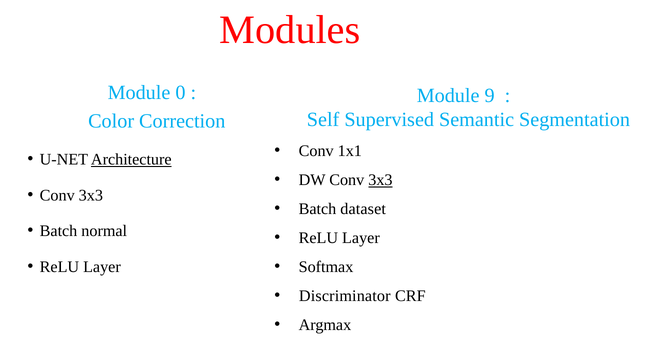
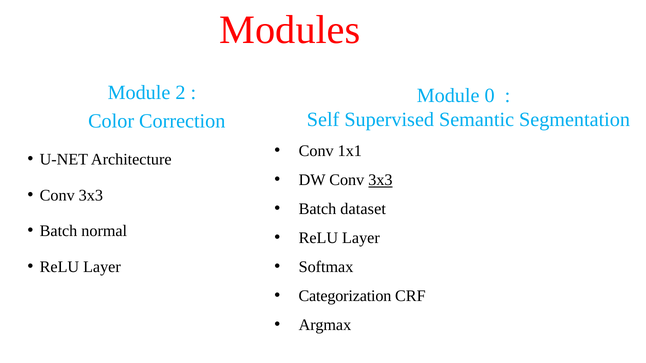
0: 0 -> 2 (180, 93)
9: 9 -> 0 (490, 96)
Architecture underline: present -> none (131, 160)
Discriminator: Discriminator -> Categorization (345, 296)
